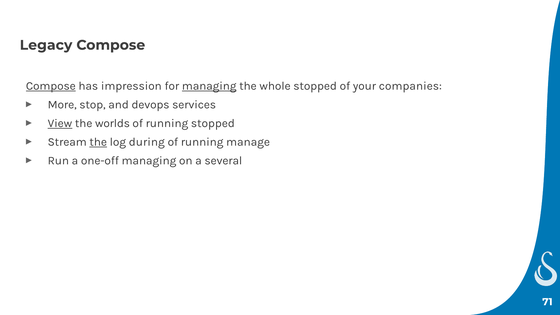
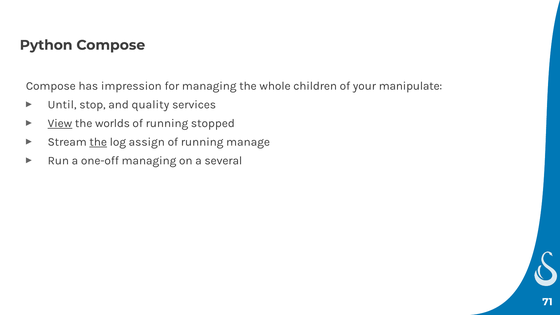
Legacy: Legacy -> Python (46, 45)
Compose underline: present -> none (51, 86)
managing underline: present -> none (209, 86)
whole stopped: stopped -> children (315, 86)
companies: companies -> manipulate (410, 86)
More: More -> Until (62, 105)
devops: devops -> quality (150, 105)
during: during -> assign (147, 142)
